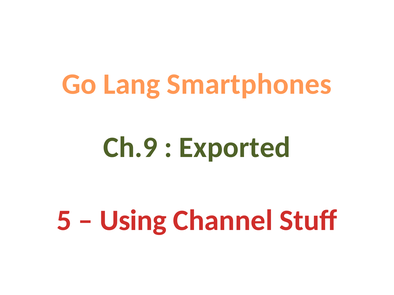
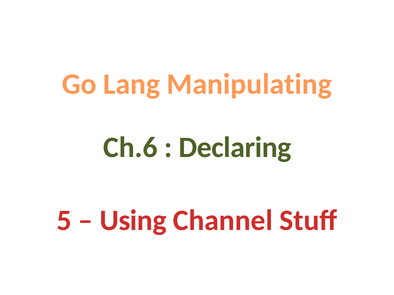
Smartphones: Smartphones -> Manipulating (249, 84)
Ch.9: Ch.9 -> Ch.6 (130, 148)
Exported: Exported -> Declaring (235, 148)
